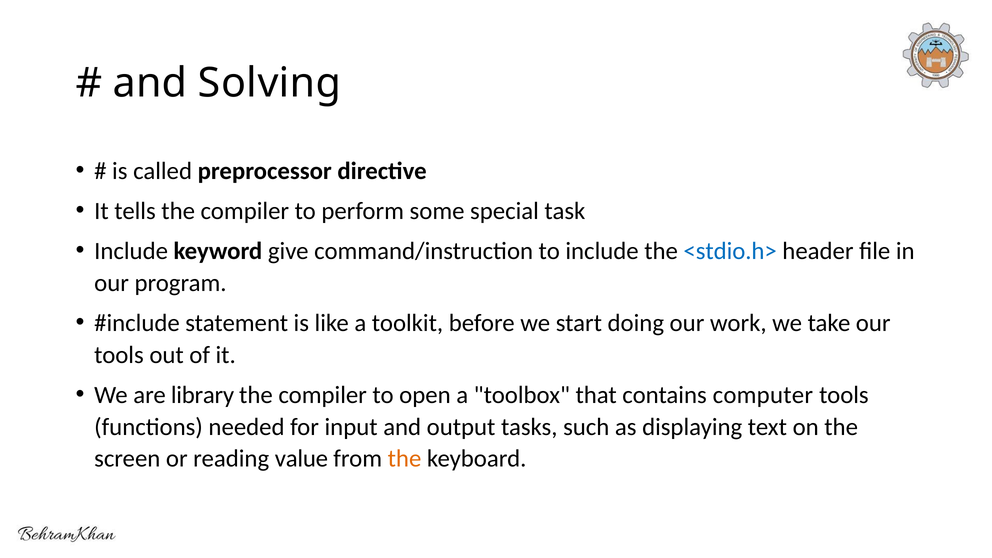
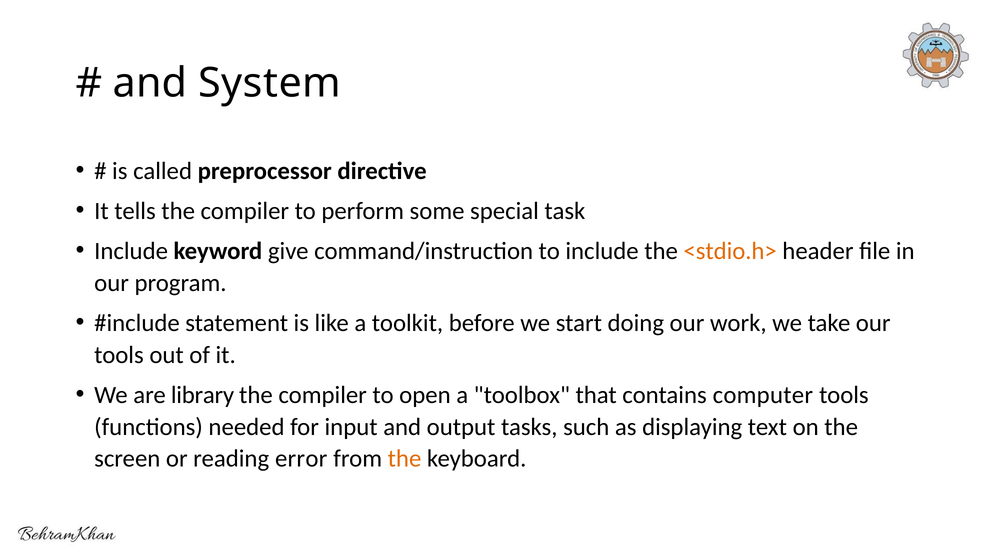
Solving: Solving -> System (270, 83)
<stdio.h> colour: blue -> orange (730, 251)
value: value -> error (301, 459)
